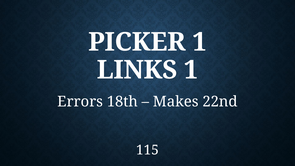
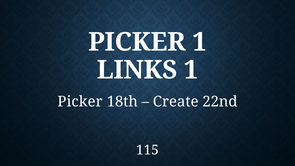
Errors: Errors -> Picker (80, 102)
Makes: Makes -> Create (176, 102)
